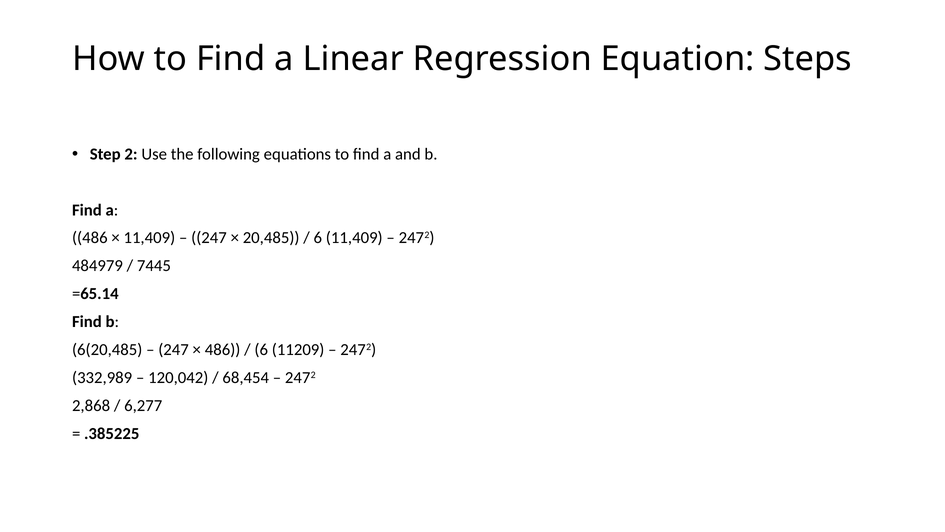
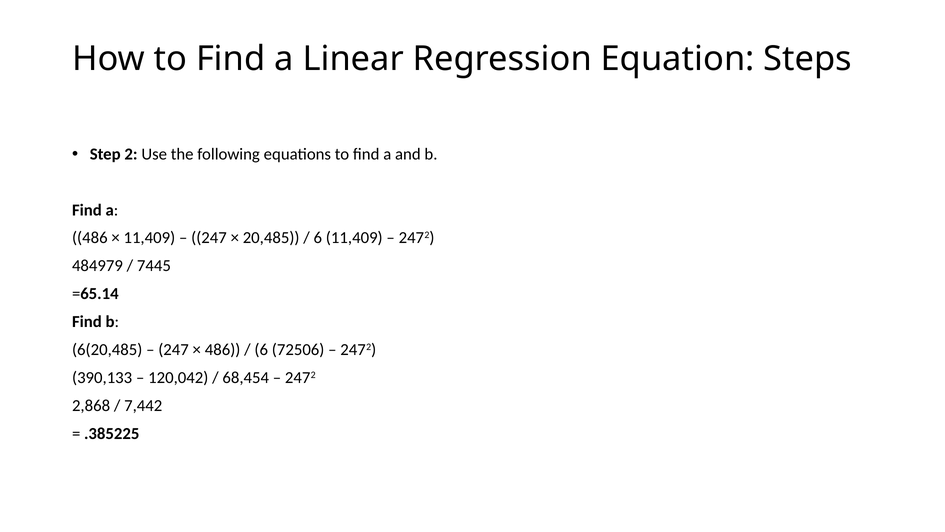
11209: 11209 -> 72506 (298, 349)
332,989: 332,989 -> 390,133 (102, 377)
6,277: 6,277 -> 7,442 (143, 405)
